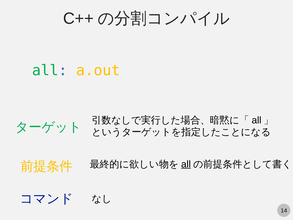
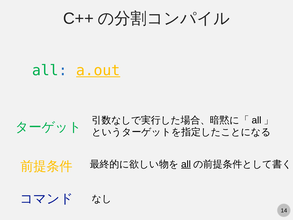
a.out underline: none -> present (98, 70)
